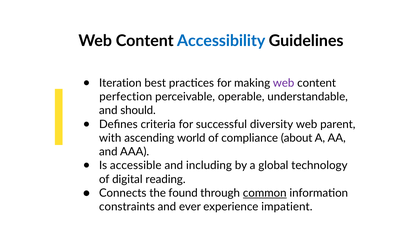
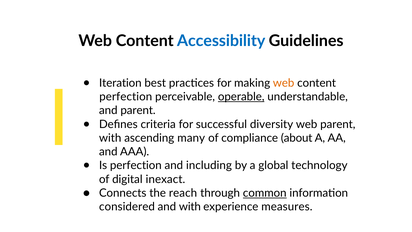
web colour: purple -> orange (284, 83)
operable underline: none -> present (241, 97)
and should: should -> parent (138, 110)
world: world -> many (191, 138)
Is accessible: accessible -> perfection (136, 165)
reading: reading -> inexact (165, 179)
found: found -> reach (183, 193)
constraints: constraints -> considered (127, 207)
and ever: ever -> with (190, 207)
impatient: impatient -> measures (287, 207)
